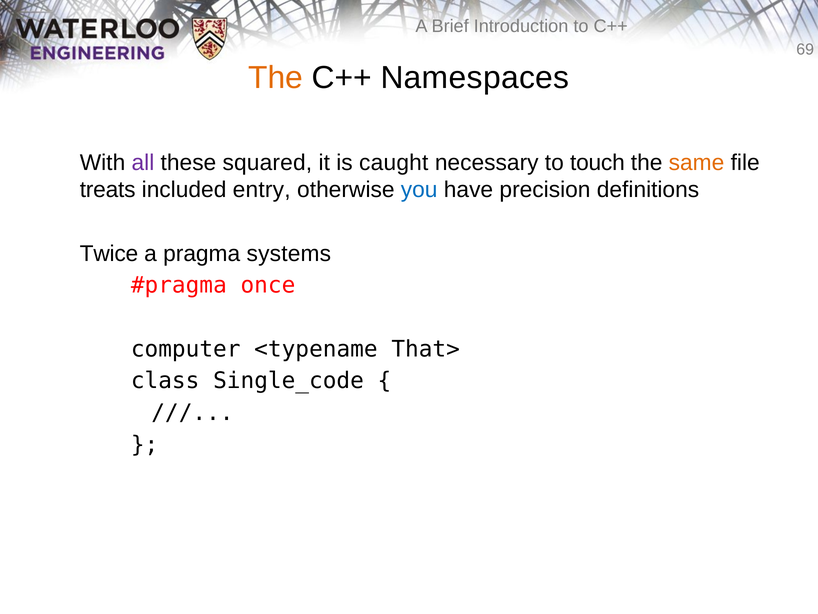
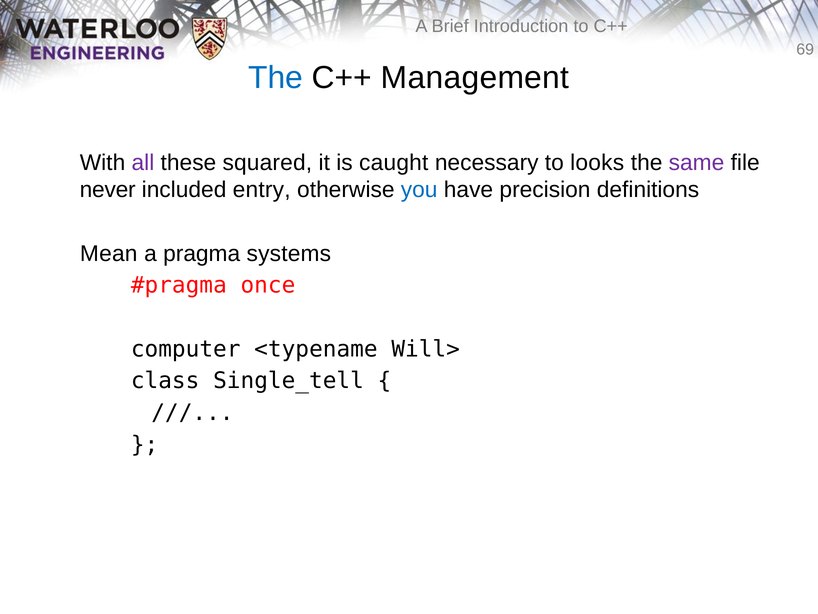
The colour: orange -> blue (276, 78)
Namespaces: Namespaces -> Management (475, 78)
touch: touch -> looks (597, 162)
same colour: orange -> purple (697, 162)
treats: treats -> never (108, 190)
Twice: Twice -> Mean (109, 253)
That>: That> -> Will> (426, 349)
Single_code: Single_code -> Single_tell (289, 381)
